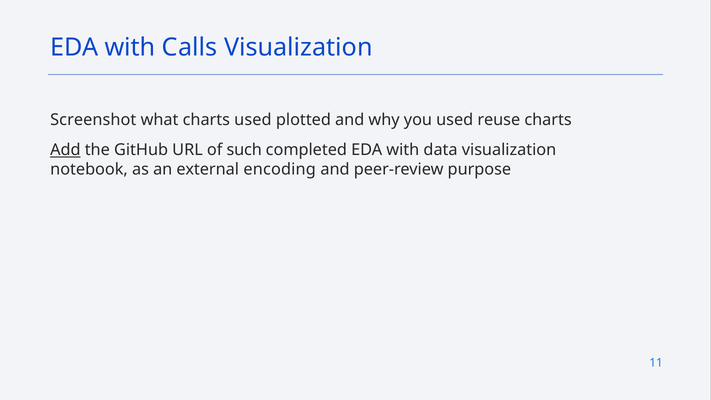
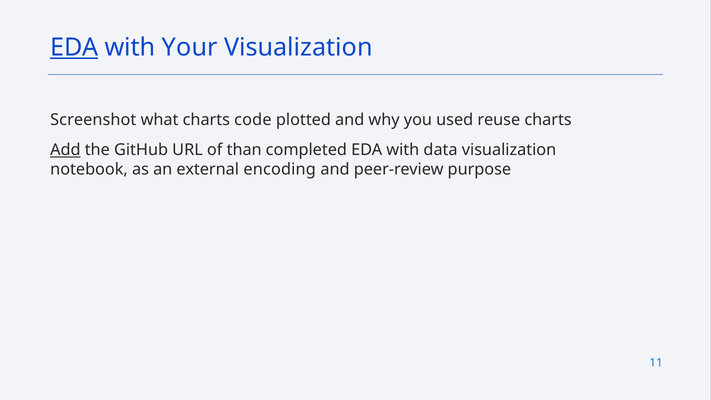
EDA underline: none -> present (74, 47)
Calls: Calls -> Your (190, 47)
charts used: used -> code (253, 120)
such: such -> than (244, 150)
